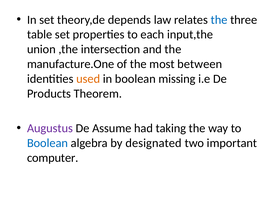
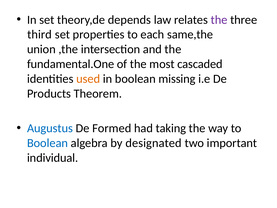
the colour: blue -> purple (219, 20)
table: table -> third (40, 34)
input,the: input,the -> same,the (190, 34)
manufacture.One: manufacture.One -> fundamental.One (71, 64)
between: between -> cascaded (200, 64)
Augustus colour: purple -> blue (50, 128)
Assume: Assume -> Formed (112, 128)
computer: computer -> individual (53, 158)
